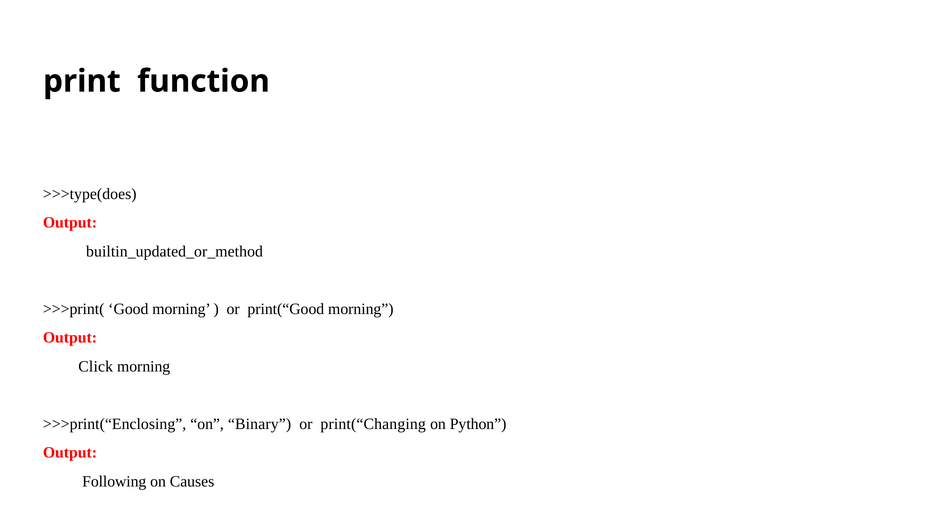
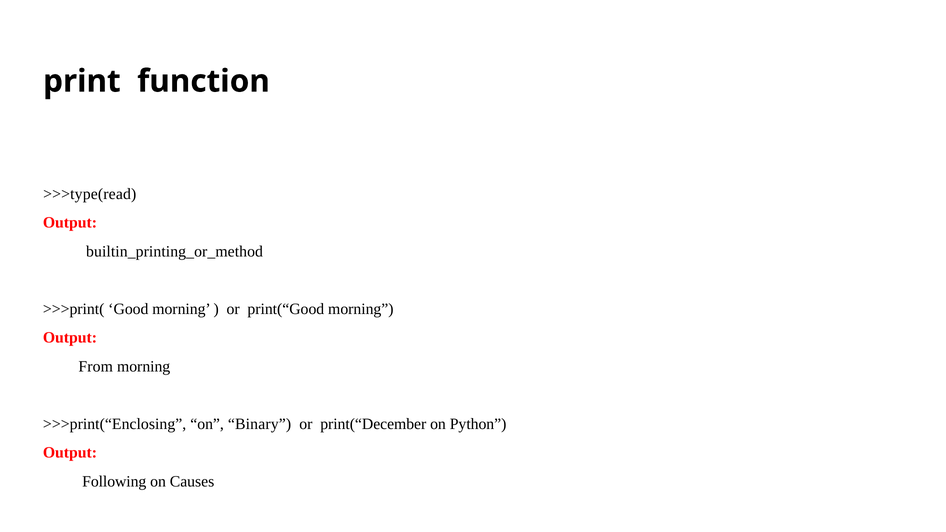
>>>type(does: >>>type(does -> >>>type(read (90, 194)
builtin_updated_or_method: builtin_updated_or_method -> builtin_printing_or_method (175, 251)
Click: Click -> From (96, 367)
print(“Changing: print(“Changing -> print(“December (373, 424)
